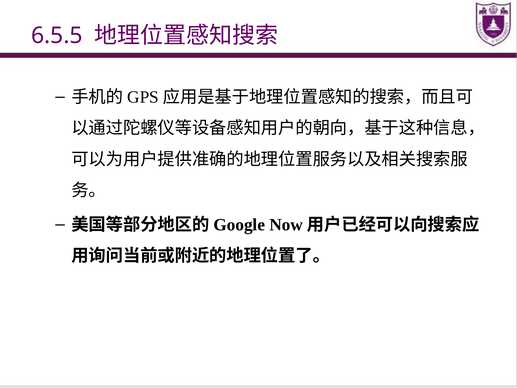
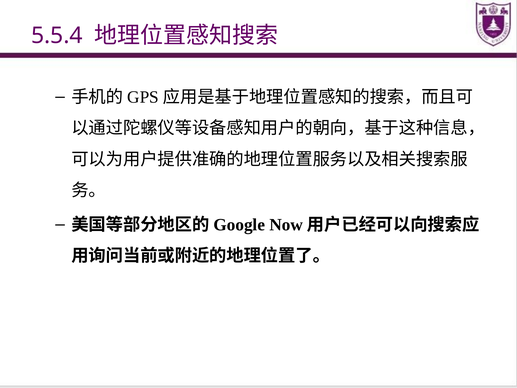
6.5.5: 6.5.5 -> 5.5.4 (57, 36)
